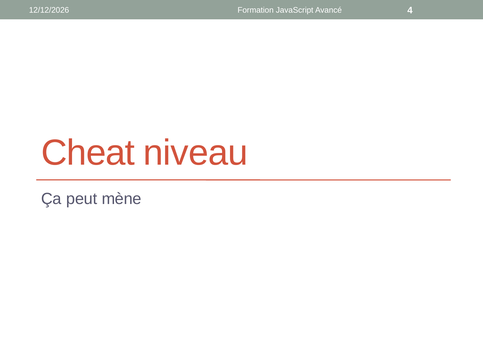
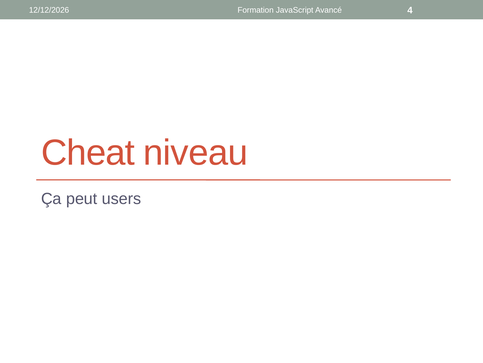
mène: mène -> users (122, 198)
